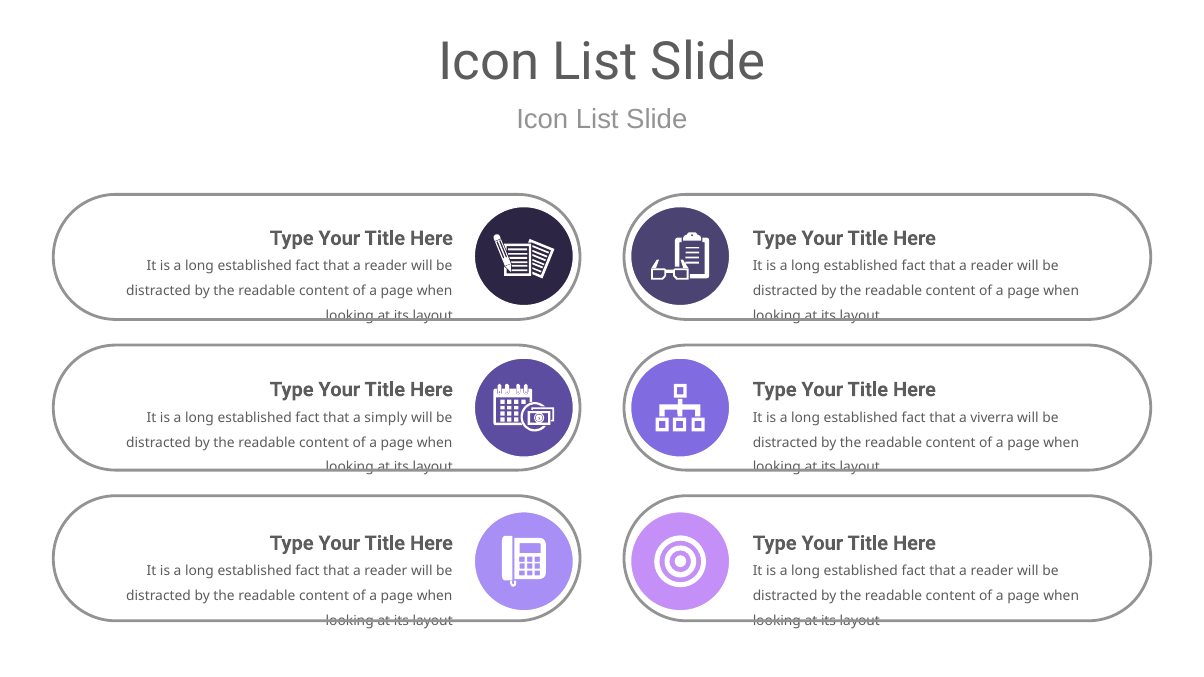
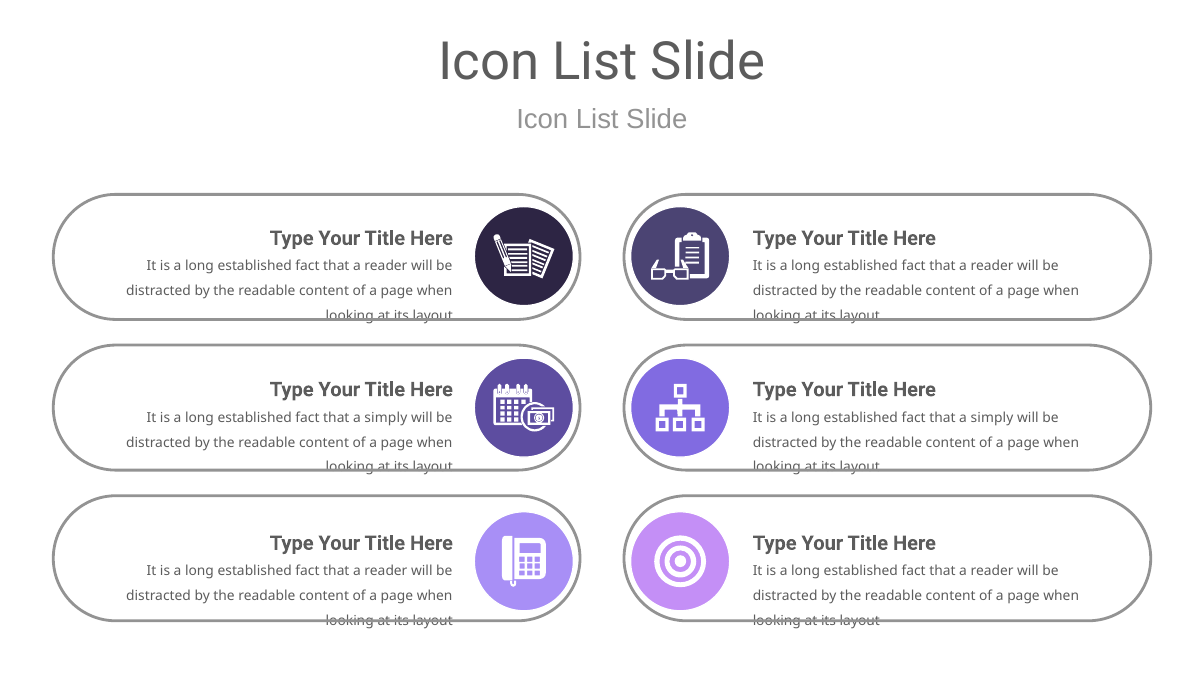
viverra: viverra -> simply (992, 418)
